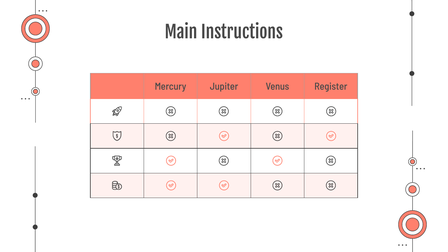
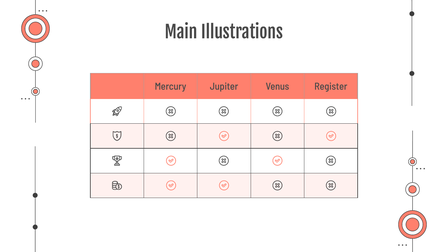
Instructions: Instructions -> Illustrations (242, 33)
